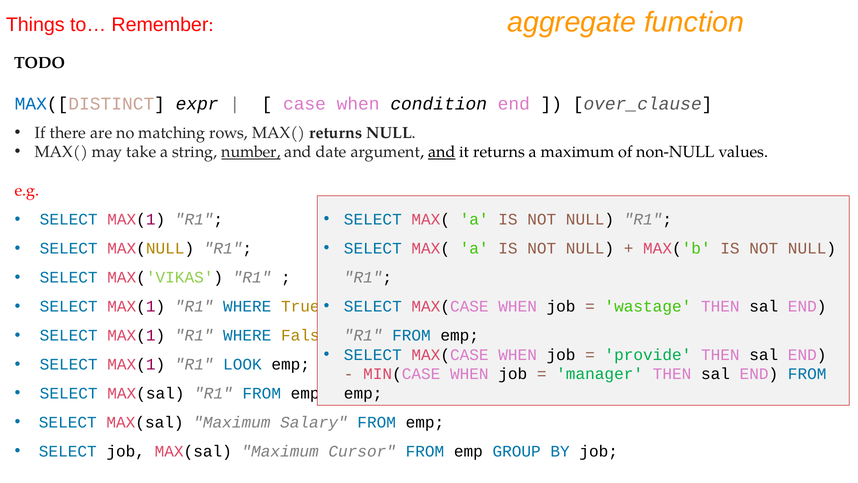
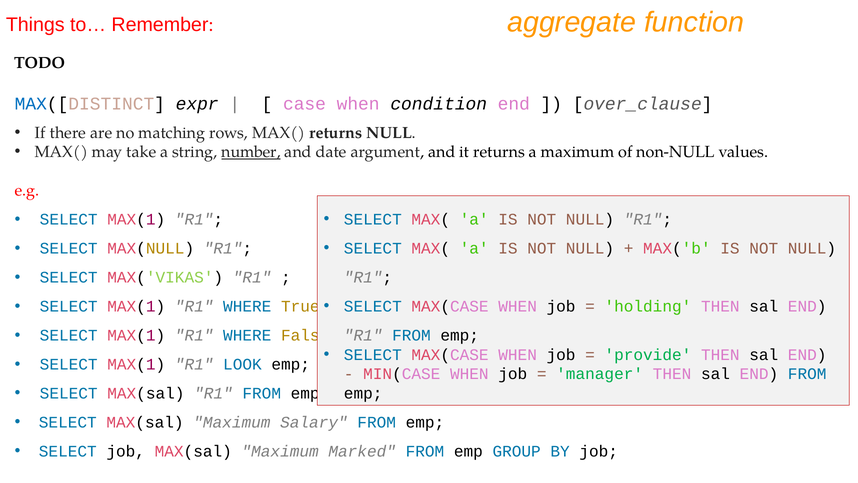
and underline: present -> none (442, 152)
wastage: wastage -> holding (648, 306)
Cursor: Cursor -> Marked (362, 451)
